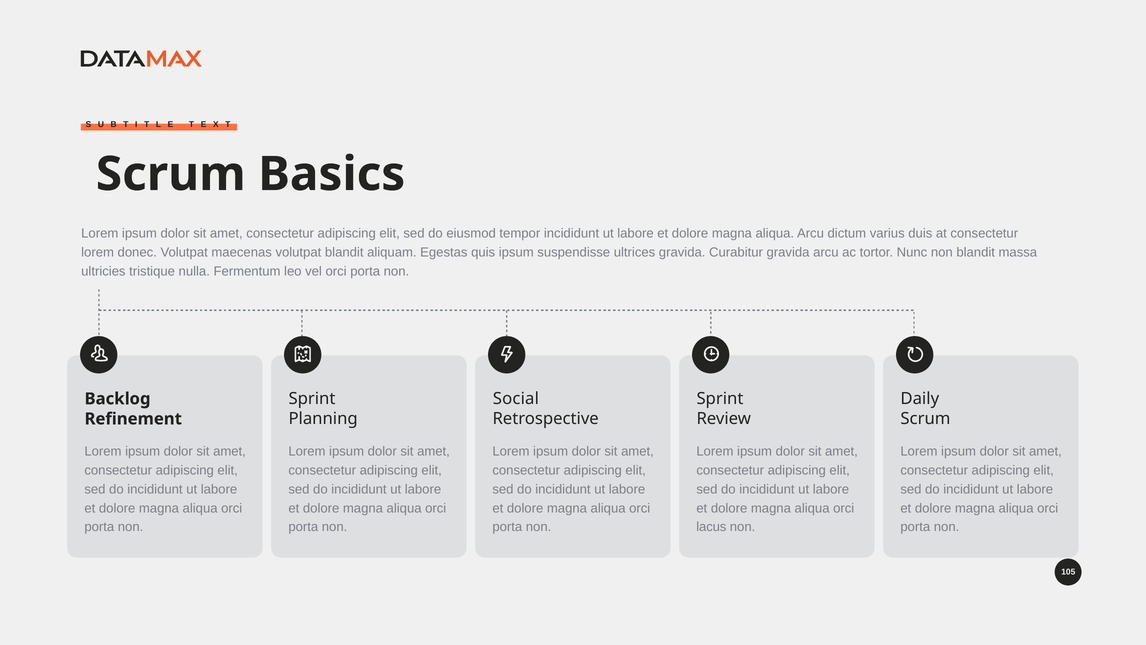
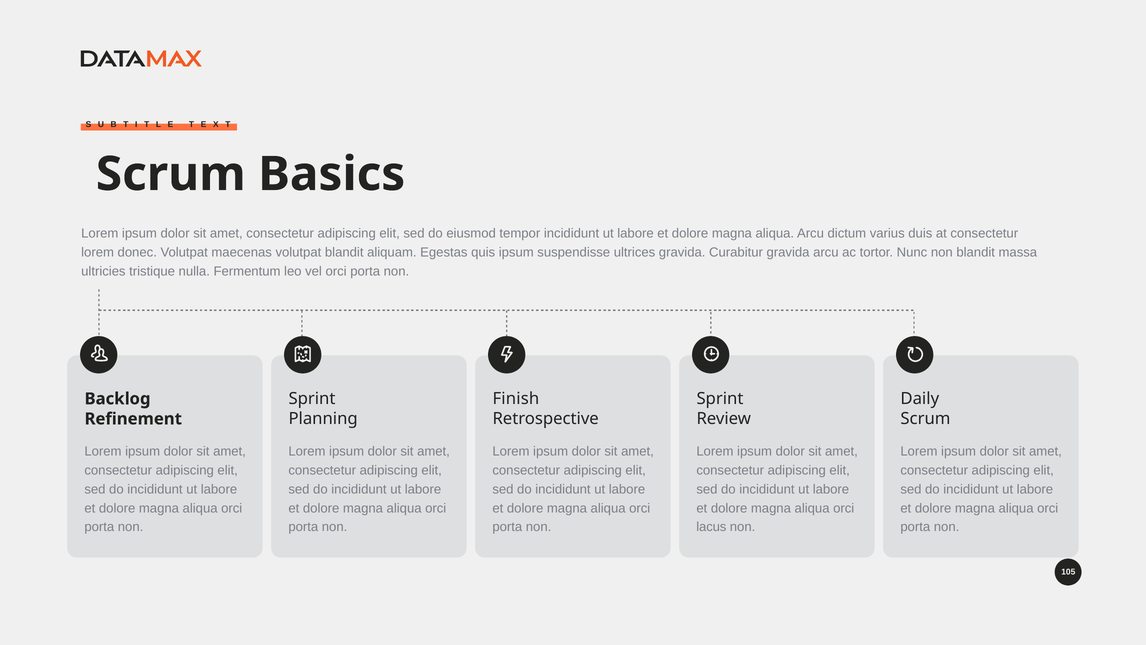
Social: Social -> Finish (516, 399)
